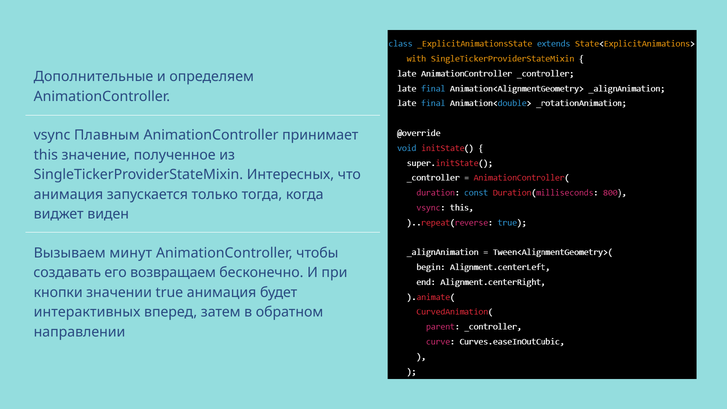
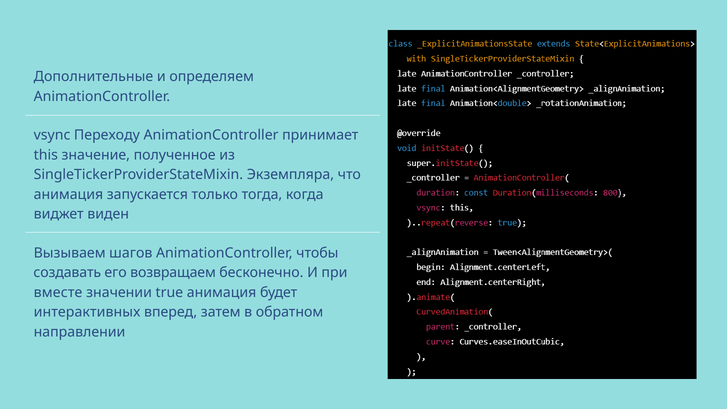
Плавным: Плавным -> Переходу (107, 135)
Интересных: Интересных -> Экземпляра (290, 175)
минут: минут -> шагов (131, 253)
кнопки: кнопки -> вместе (58, 292)
